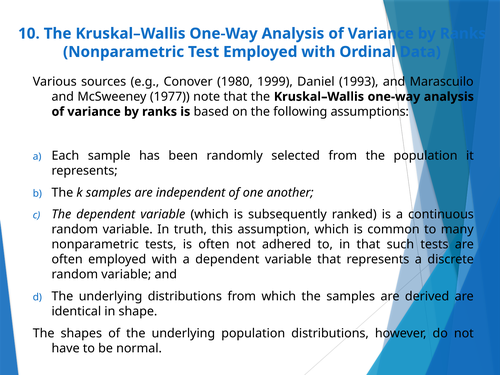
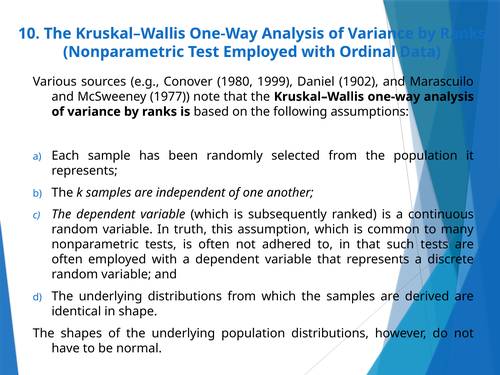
1993: 1993 -> 1902 (359, 82)
